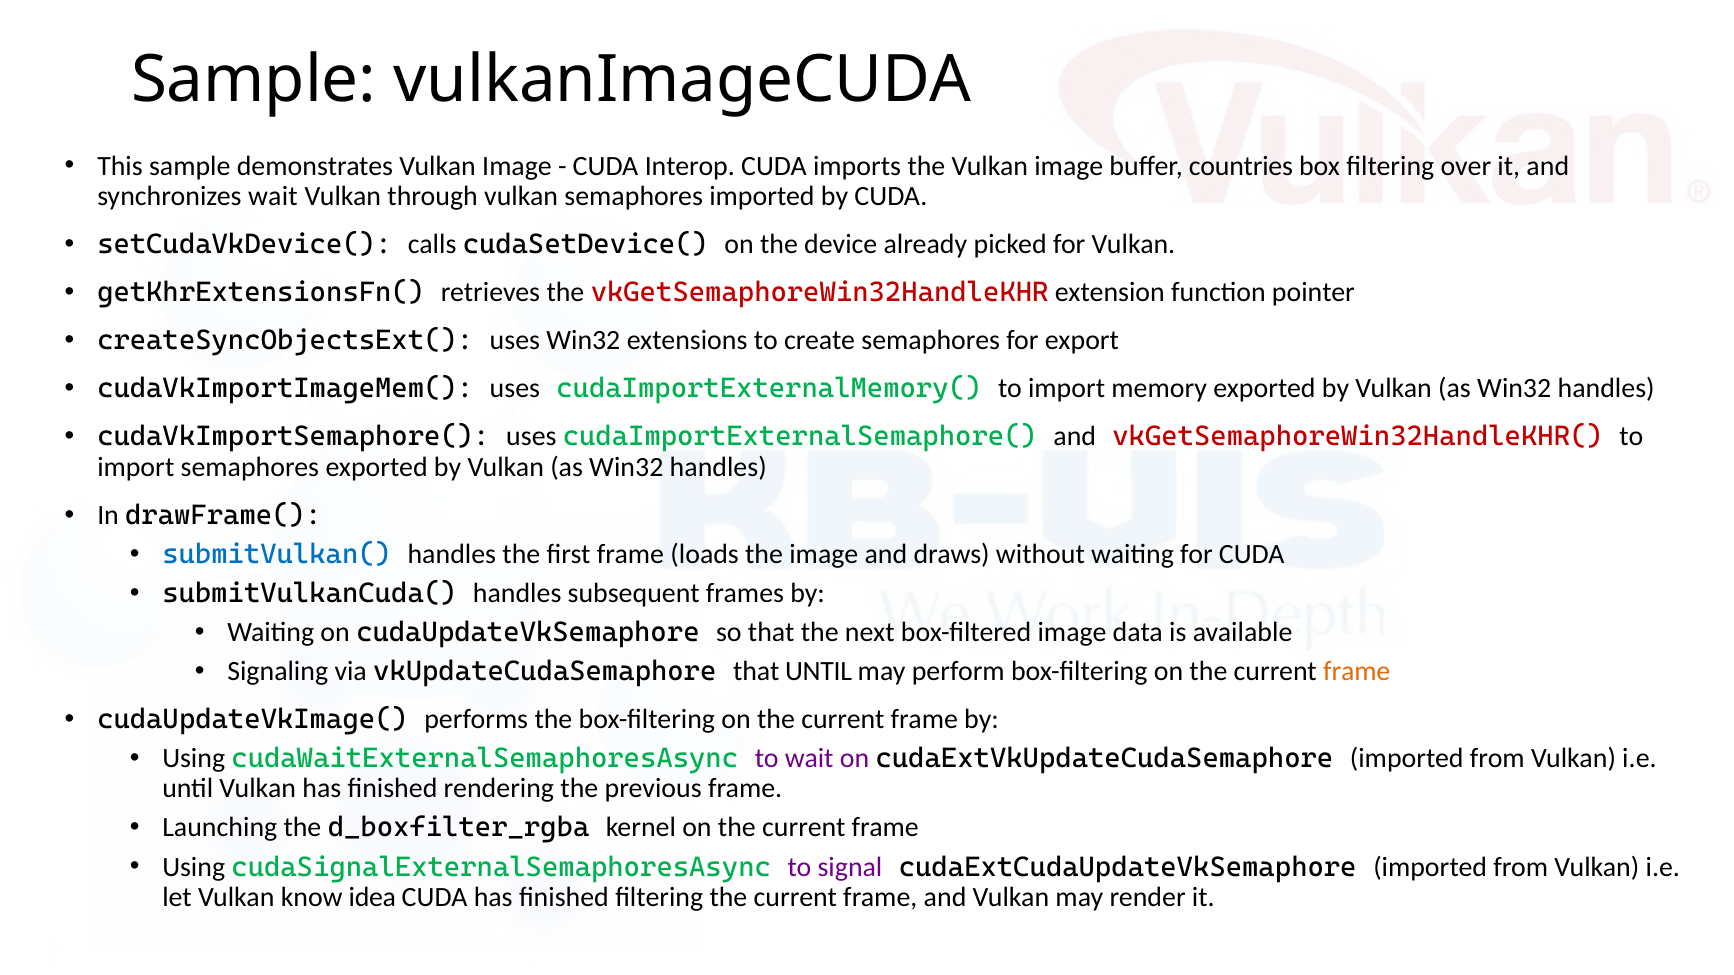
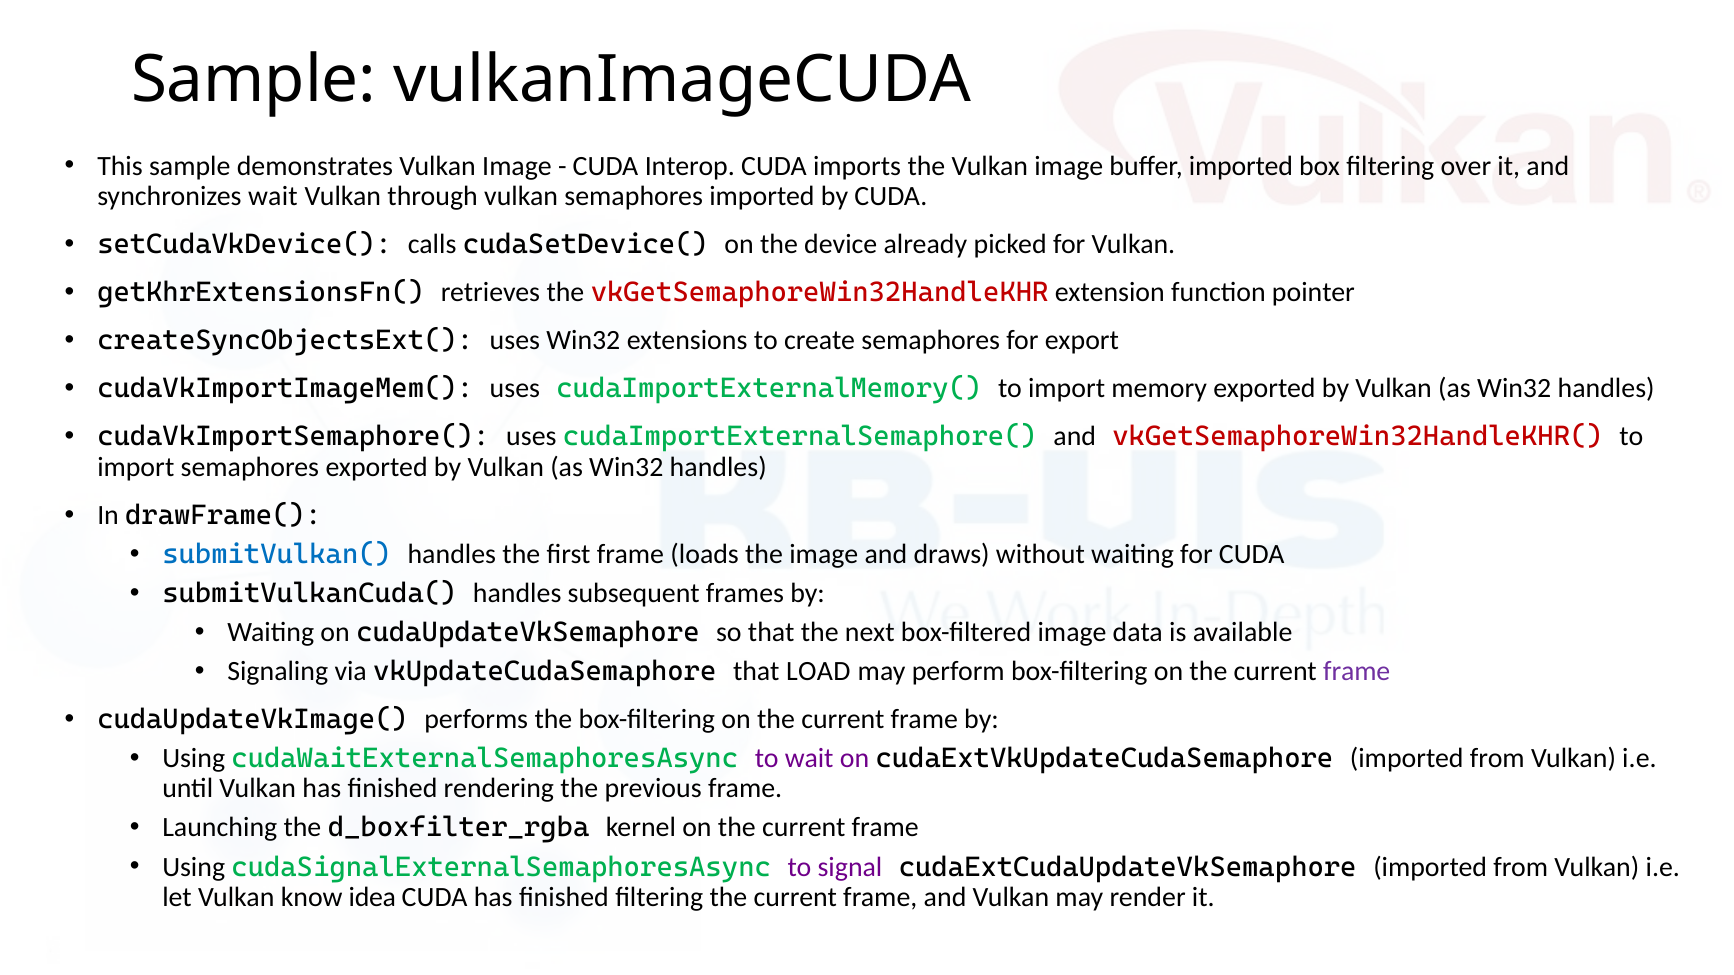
buffer countries: countries -> imported (1241, 166)
that UNTIL: UNTIL -> LOAD (818, 672)
frame colour: orange -> purple (1357, 672)
